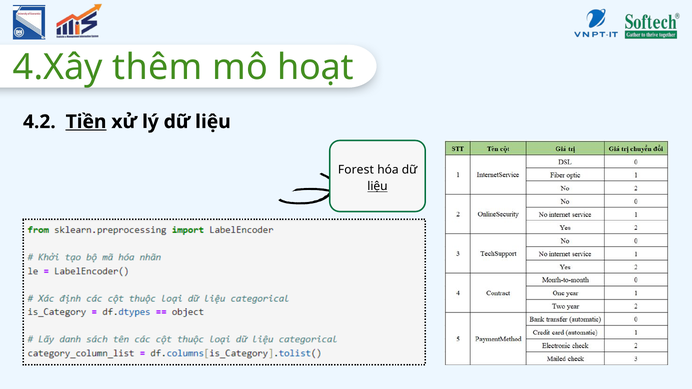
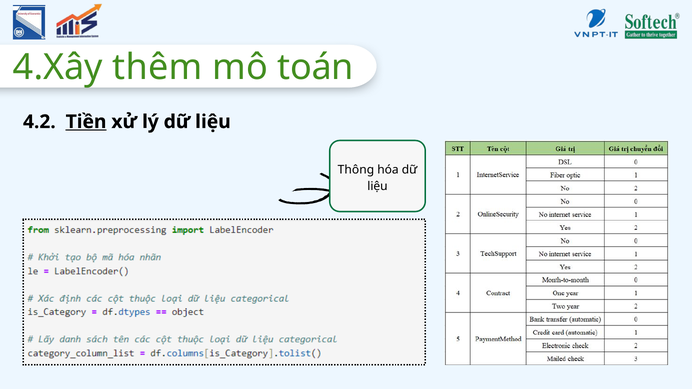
hoạt: hoạt -> toán (316, 67)
Forest: Forest -> Thông (356, 170)
liệu underline: present -> none (377, 187)
